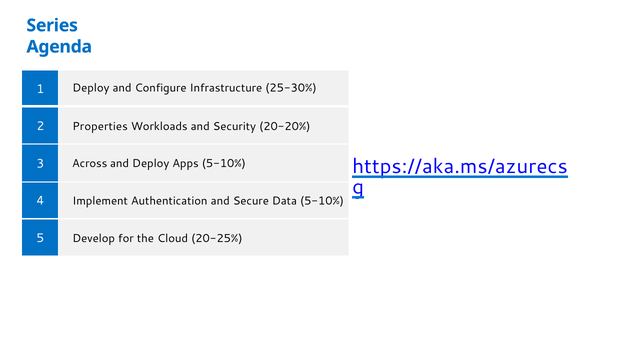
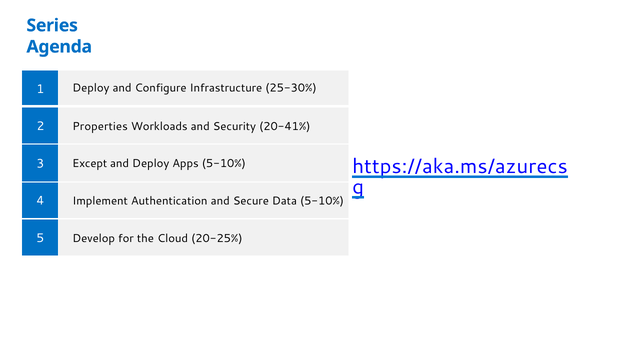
20-20%: 20-20% -> 20-41% (285, 126)
Across: Across -> Except (90, 163)
